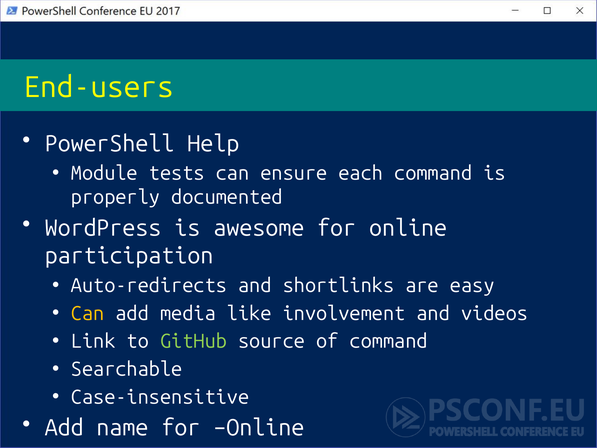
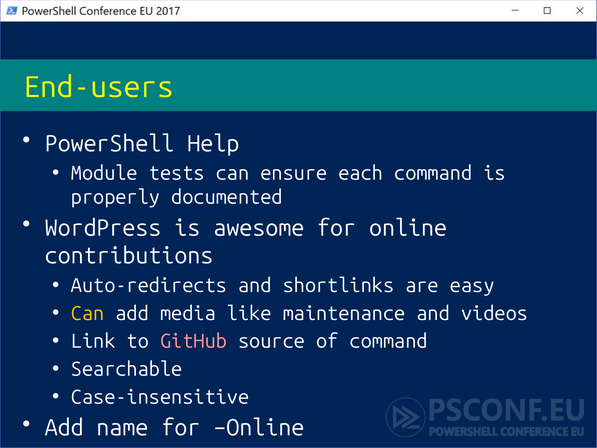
participation: participation -> contributions (129, 256)
involvement: involvement -> maintenance (344, 313)
GitHub colour: light green -> pink (194, 341)
